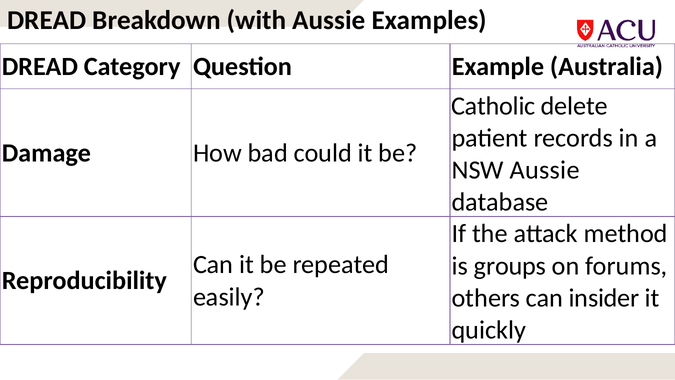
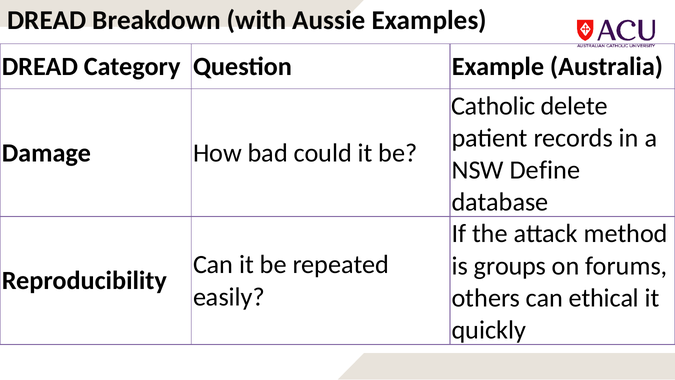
NSW Aussie: Aussie -> Define (545, 170)
insider: insider -> ethical (604, 298)
